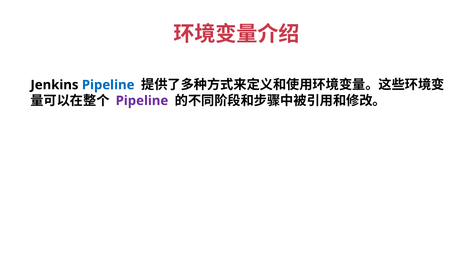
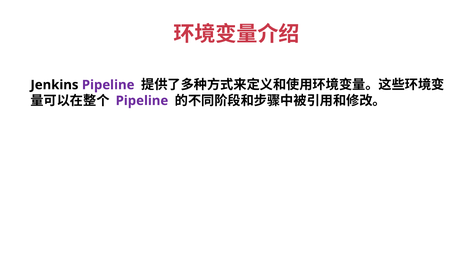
Pipeline colour: blue -> purple (108, 85)
